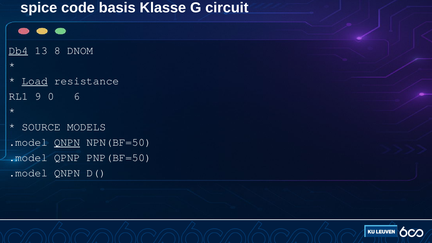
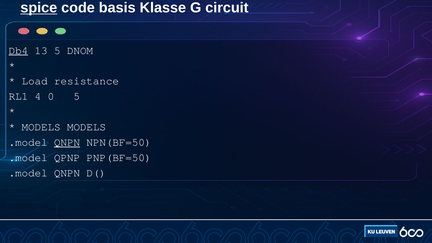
spice underline: none -> present (39, 8)
13 8: 8 -> 5 (57, 50)
Load underline: present -> none (35, 81)
9: 9 -> 4 (38, 96)
0 6: 6 -> 5 (77, 96)
SOURCE: SOURCE -> MODELS (41, 127)
